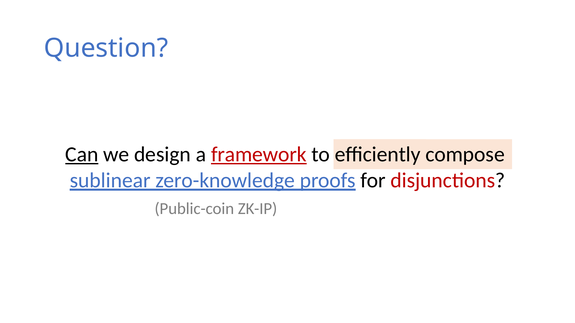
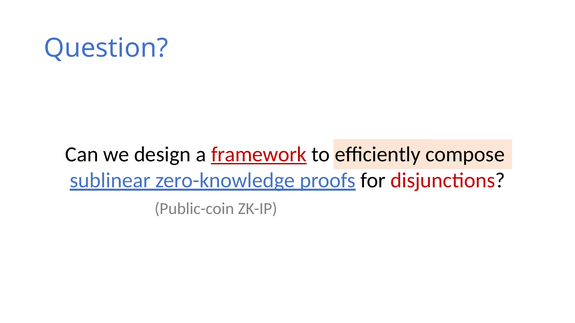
Can underline: present -> none (82, 155)
